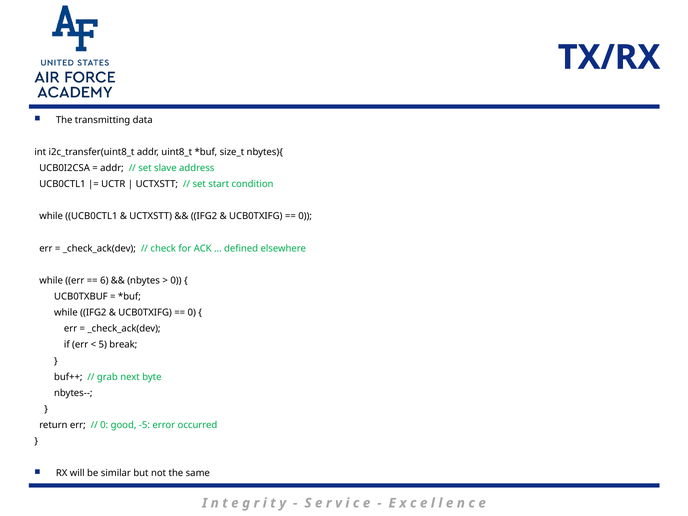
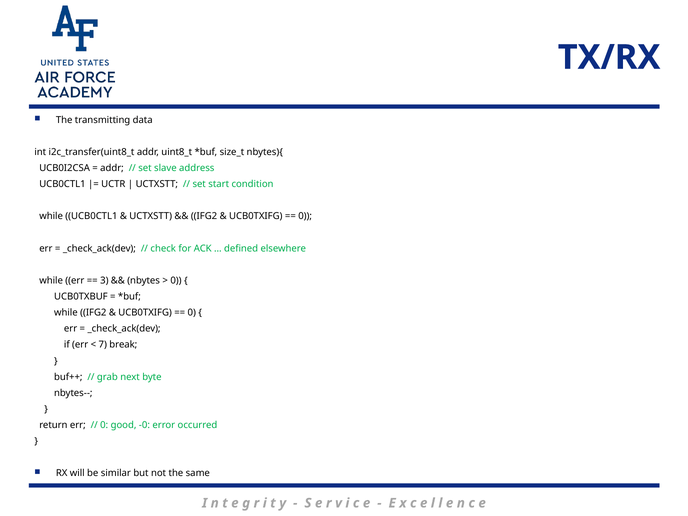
6: 6 -> 3 (104, 281)
5: 5 -> 7 (103, 345)
-5: -5 -> -0 (144, 425)
